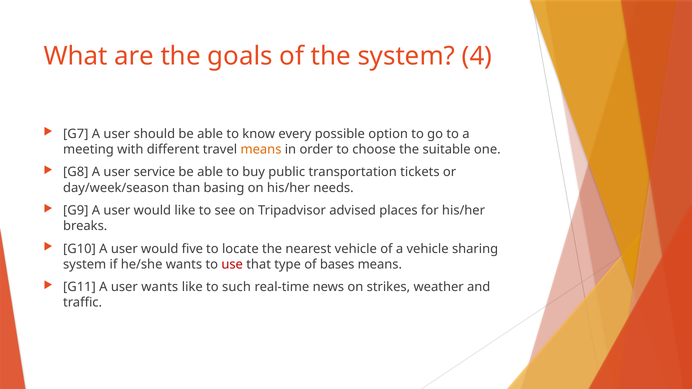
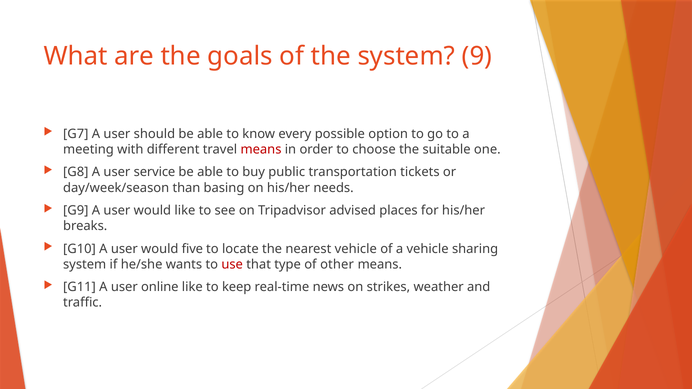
4: 4 -> 9 (477, 56)
means colour: orange -> red (261, 149)
bases: bases -> other (337, 265)
user wants: wants -> online (160, 287)
such: such -> keep (237, 287)
